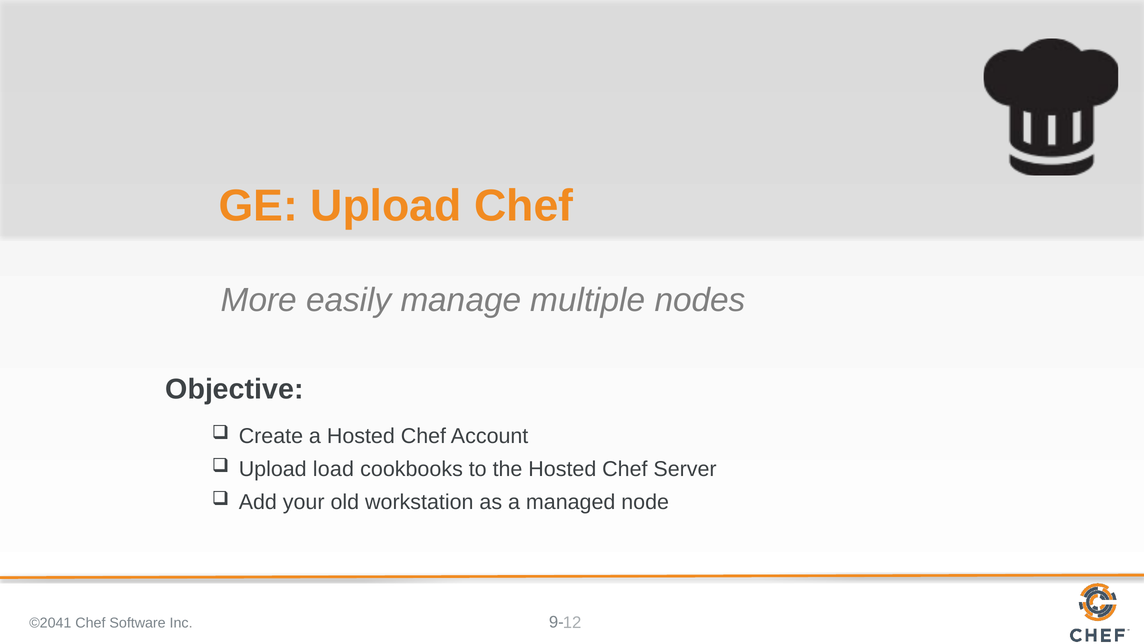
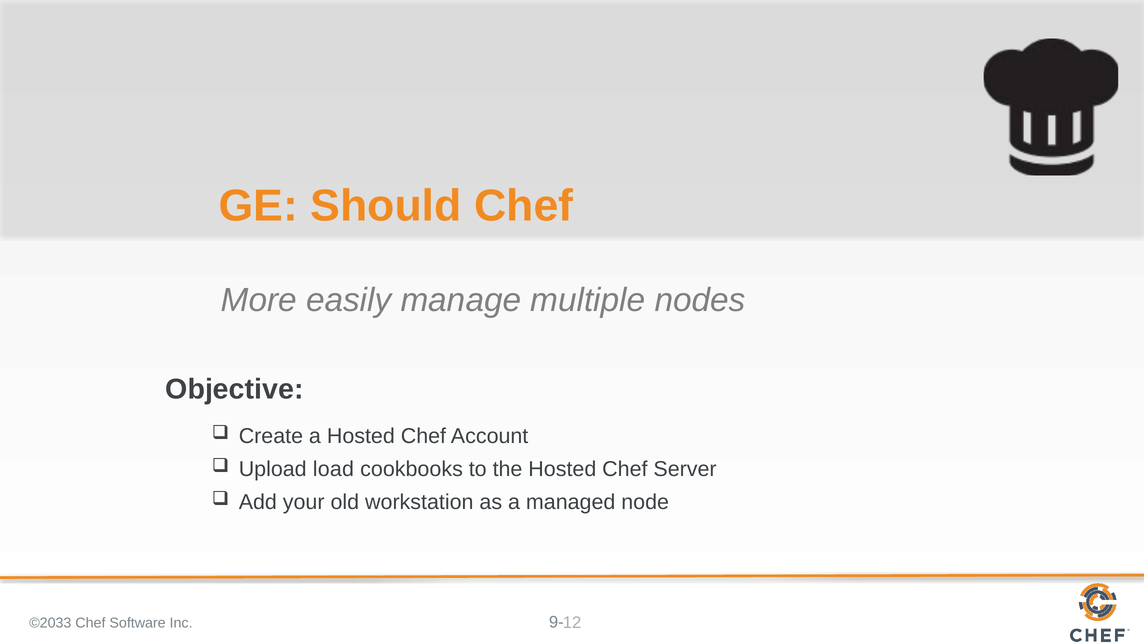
GE Upload: Upload -> Should (386, 206)
©2041: ©2041 -> ©2033 (50, 623)
